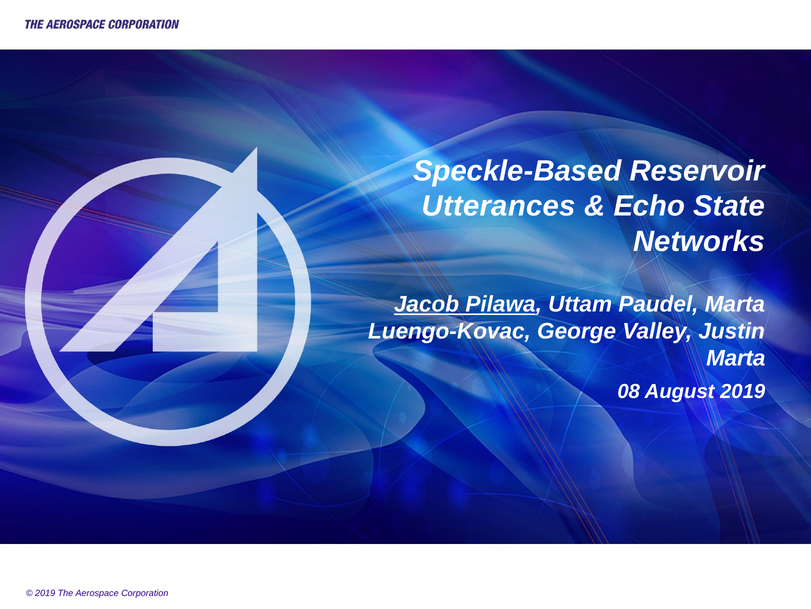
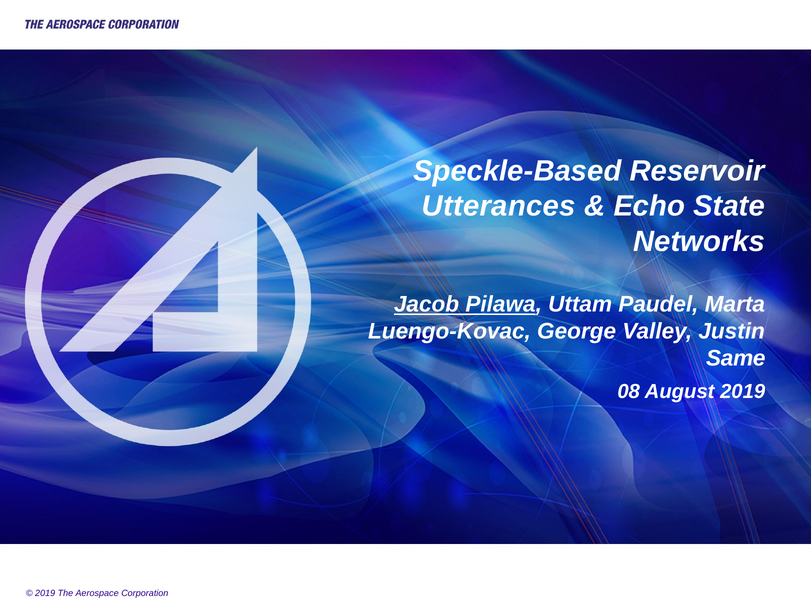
Marta: Marta -> Same (736, 358)
